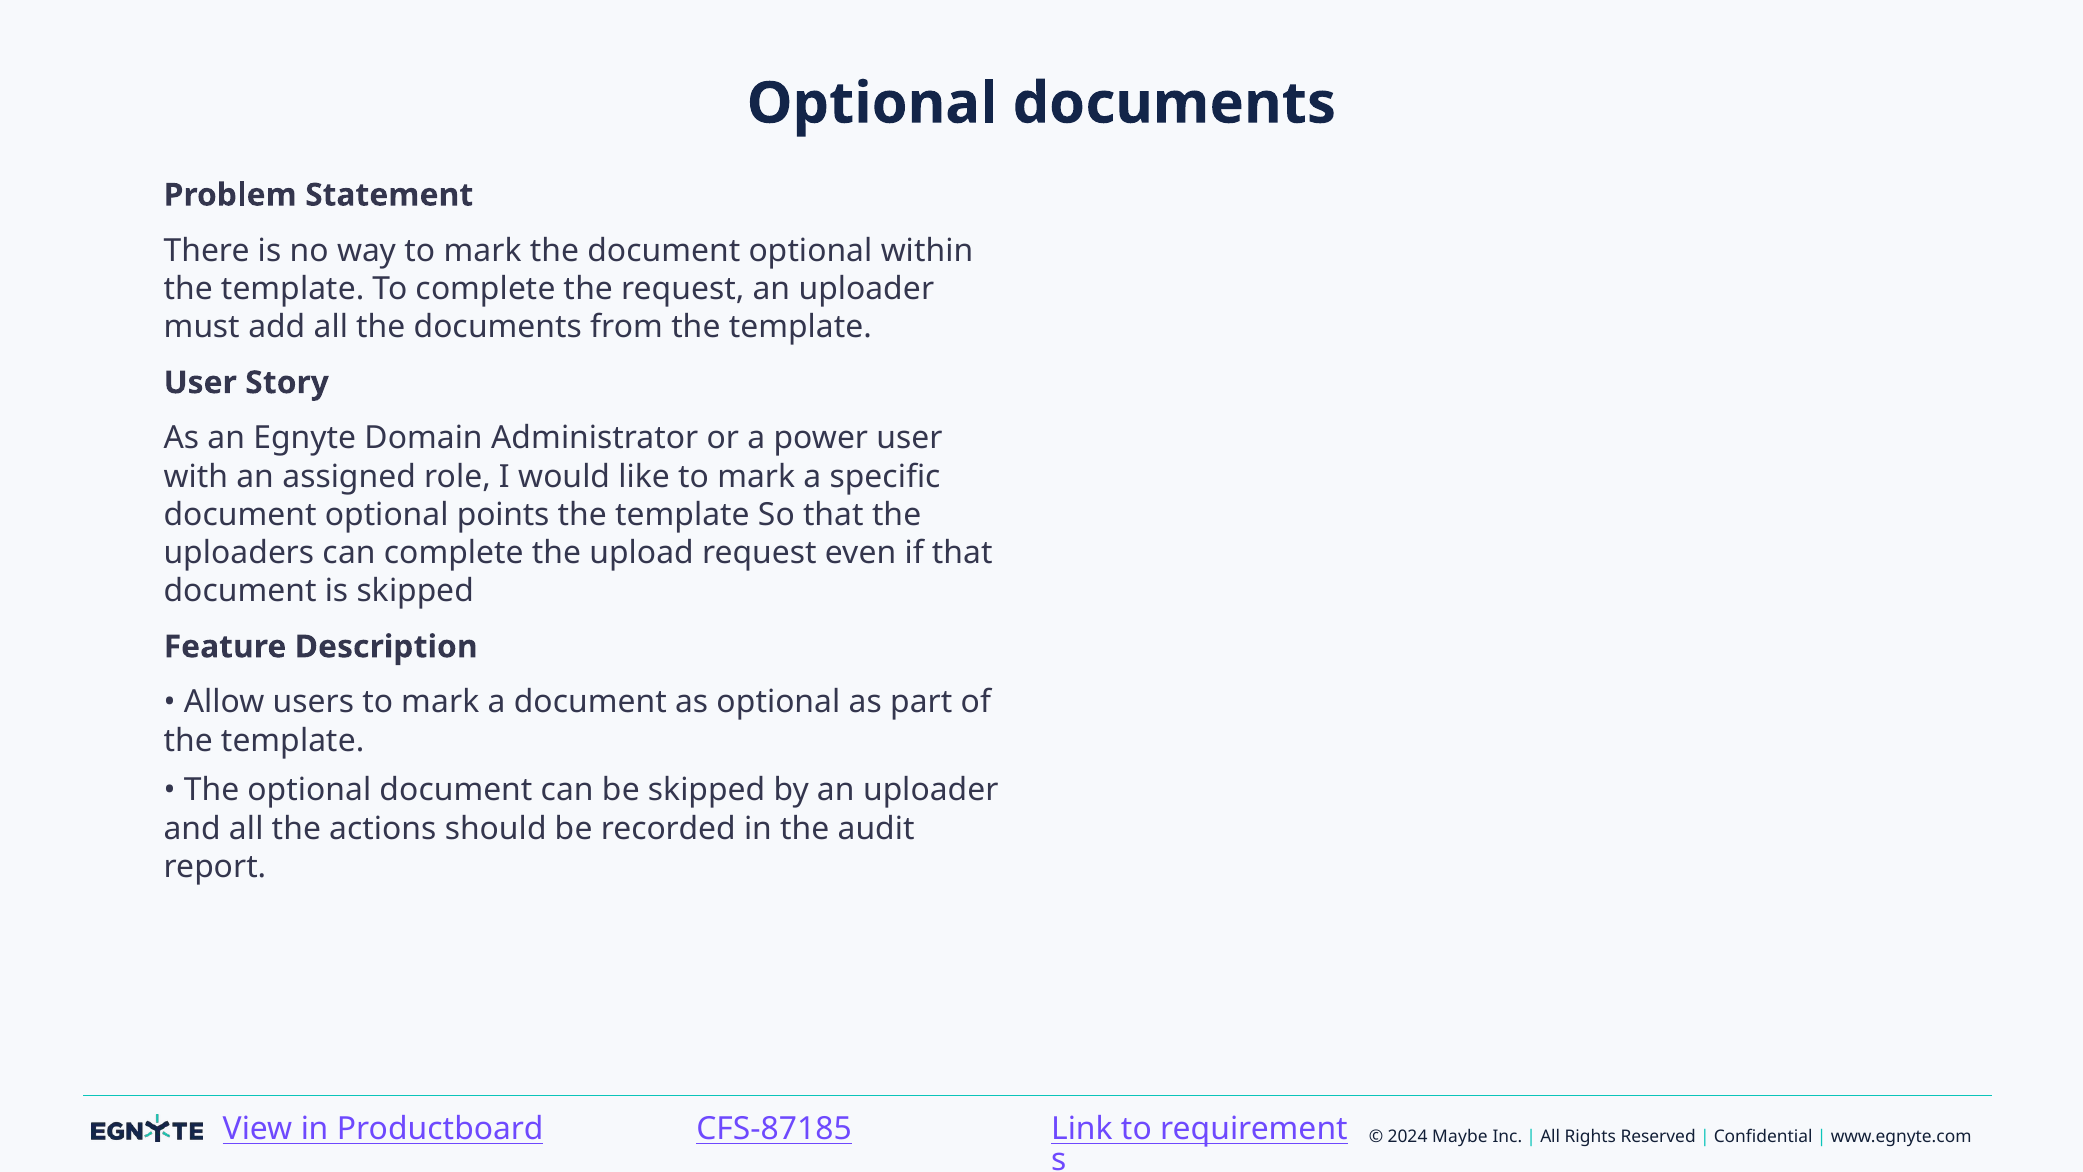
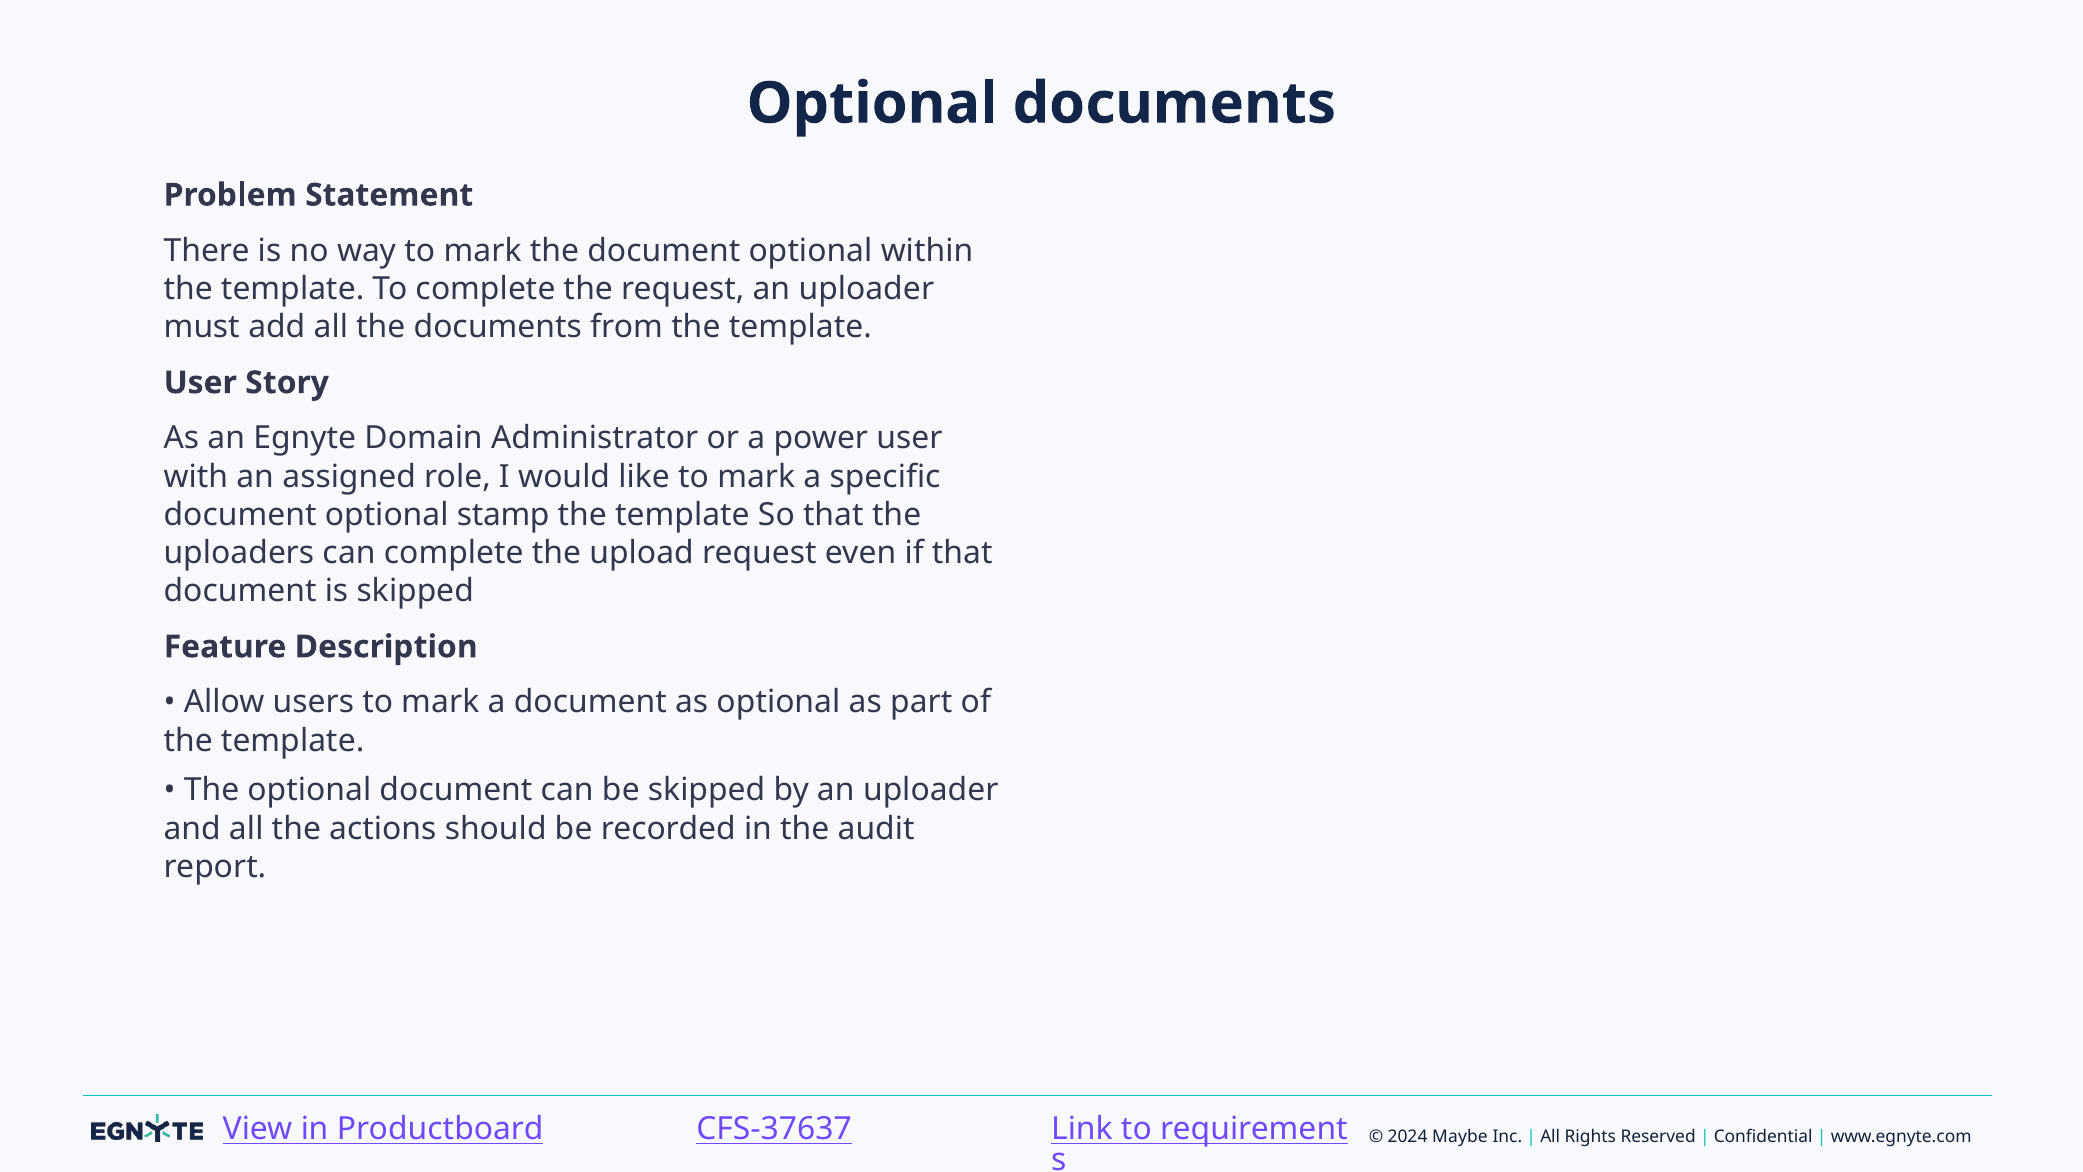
points: points -> stamp (503, 515)
CFS-87185: CFS-87185 -> CFS-37637 (774, 1129)
